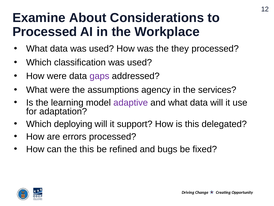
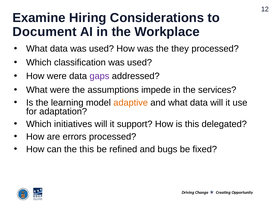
About: About -> Hiring (88, 18)
Processed: Processed -> Document (45, 32)
agency: agency -> impede (156, 90)
adaptive colour: purple -> orange (131, 102)
deploying: deploying -> initiatives (73, 124)
